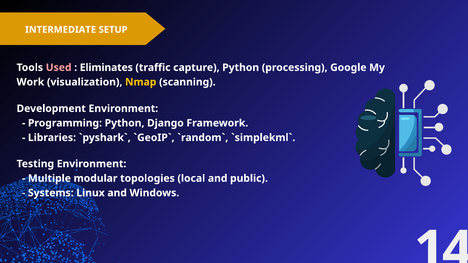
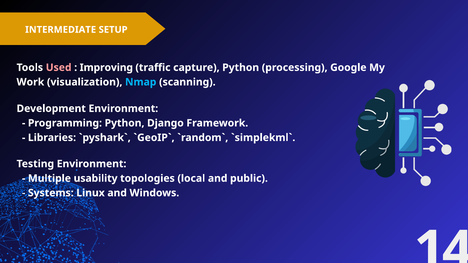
Eliminates: Eliminates -> Improving (106, 68)
Nmap colour: yellow -> light blue (141, 82)
modular: modular -> usability (96, 179)
